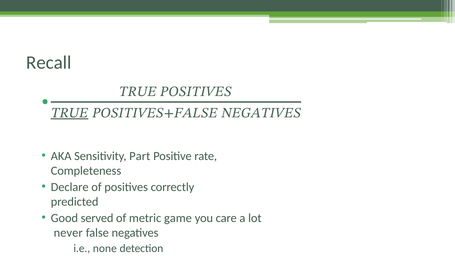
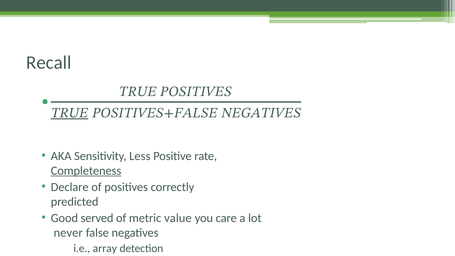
Part: Part -> Less (140, 156)
Completeness underline: none -> present (86, 171)
game: game -> value (178, 218)
none: none -> array (105, 248)
